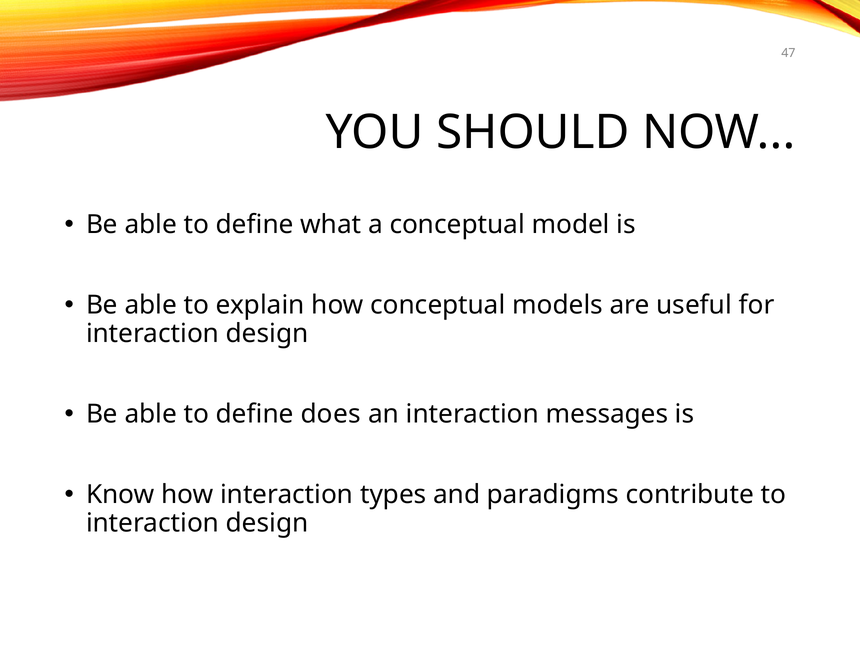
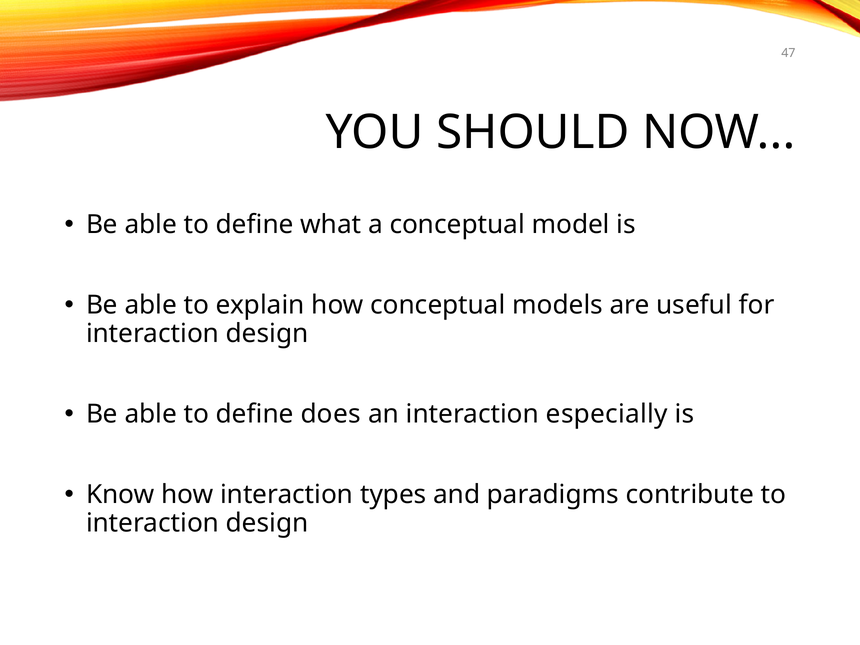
messages: messages -> especially (607, 414)
